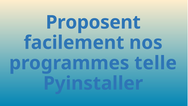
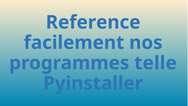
Proposent: Proposent -> Reference (93, 22)
